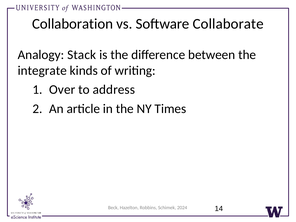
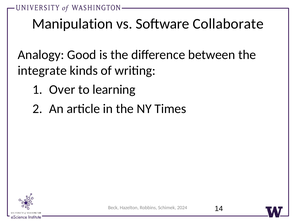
Collaboration: Collaboration -> Manipulation (72, 24)
Stack: Stack -> Good (82, 55)
address: address -> learning (114, 90)
